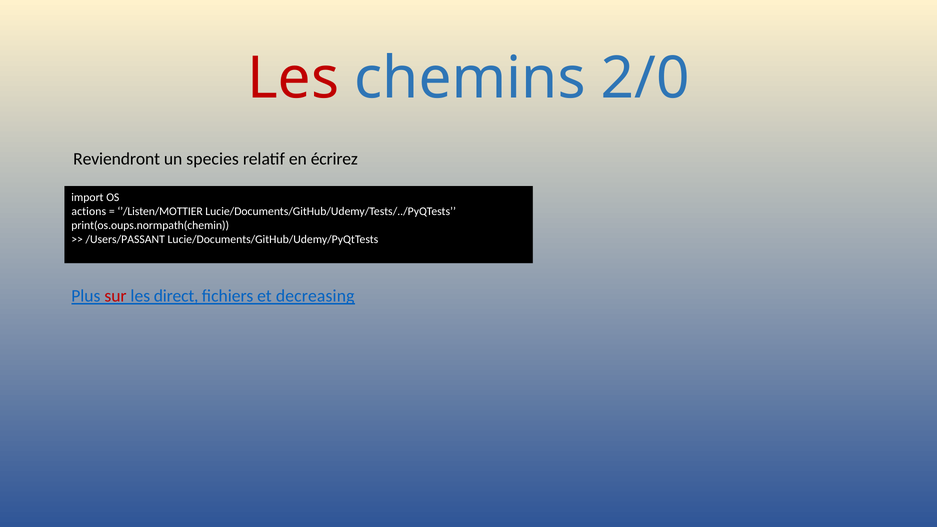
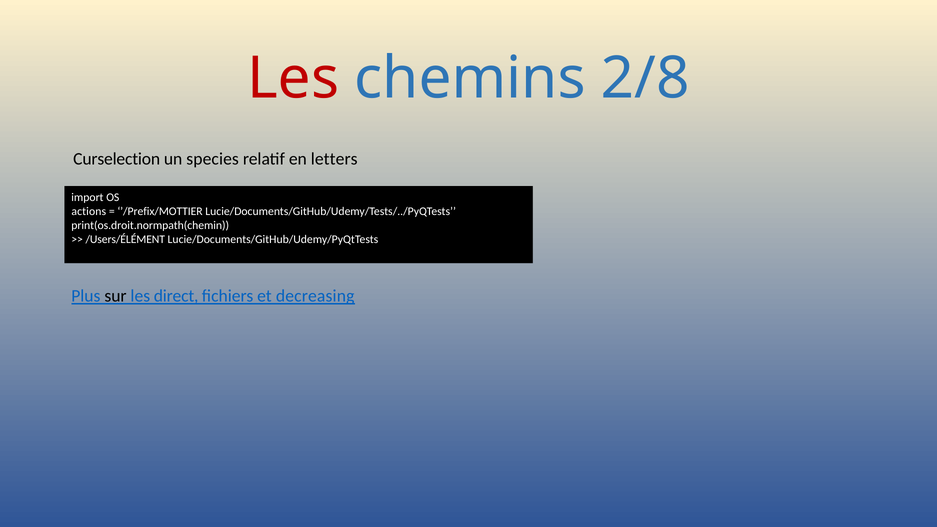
2/0: 2/0 -> 2/8 (645, 79)
Reviendront: Reviendront -> Curselection (117, 159)
écrirez: écrirez -> letters (334, 159)
’/Listen/MOTTIER: ’/Listen/MOTTIER -> ’/Prefix/MOTTIER (160, 211)
print(os.oups.normpath(chemin: print(os.oups.normpath(chemin -> print(os.droit.normpath(chemin (150, 225)
/Users/PASSANT: /Users/PASSANT -> /Users/ÉLÉMENT (125, 239)
sur colour: red -> black (116, 296)
